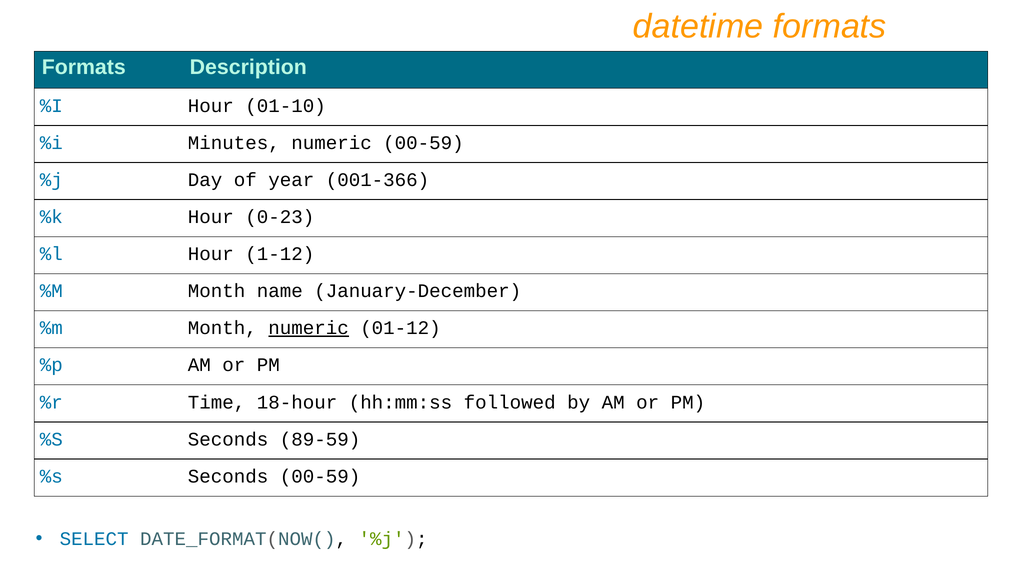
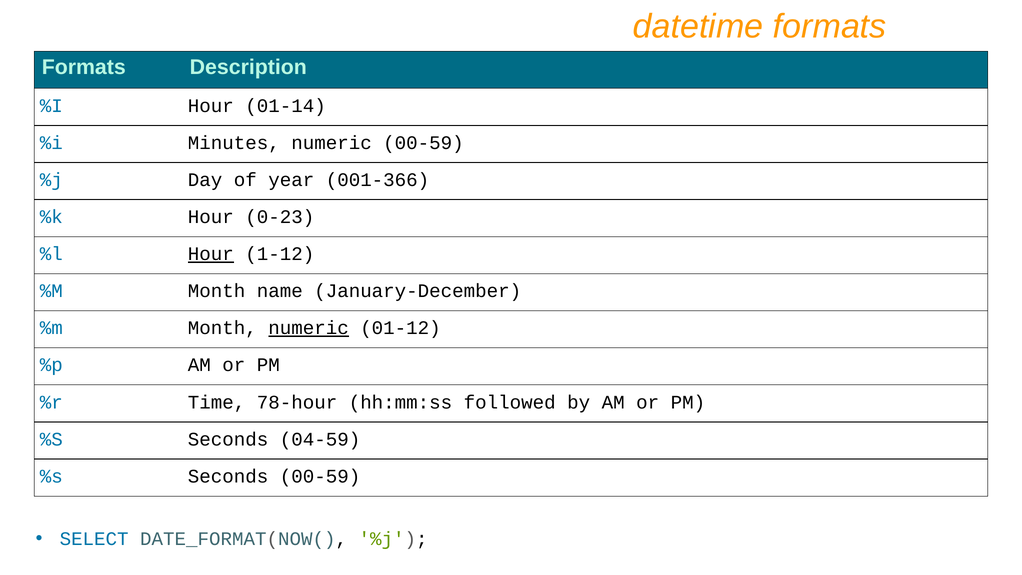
01-10: 01-10 -> 01-14 (286, 106)
Hour underline: none -> present (211, 254)
18-hour: 18-hour -> 78-hour (297, 402)
89-59: 89-59 -> 04-59 (320, 439)
